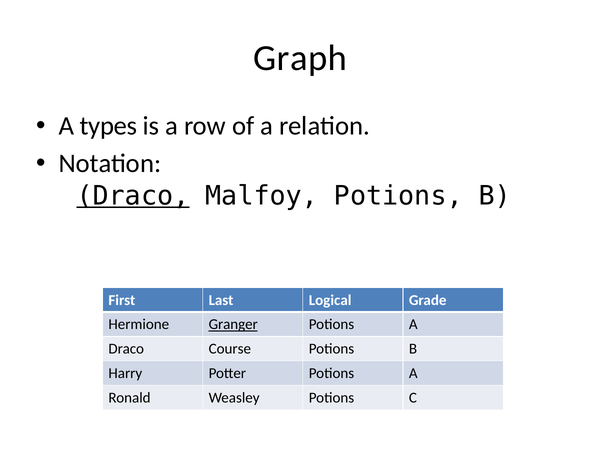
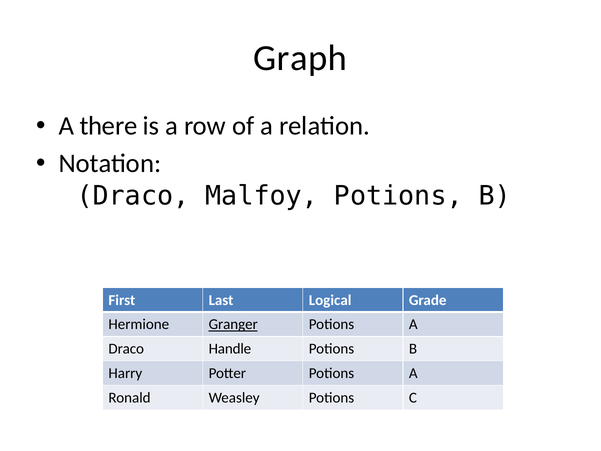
types: types -> there (108, 126)
Draco underline: present -> none (133, 196)
Course: Course -> Handle (230, 349)
